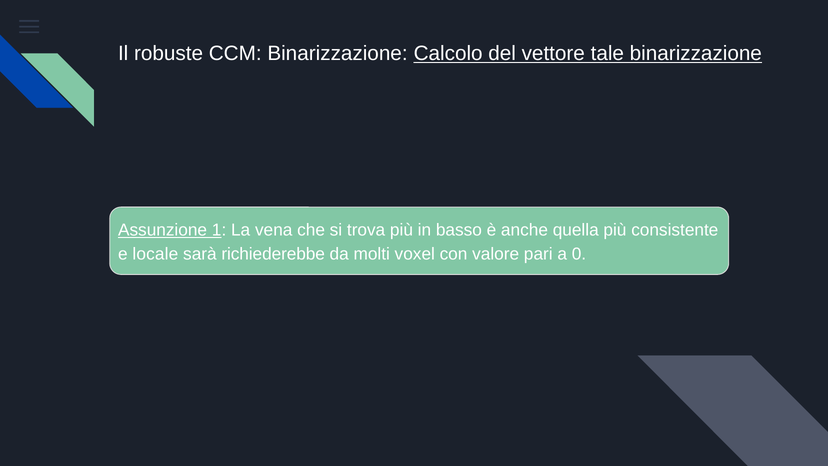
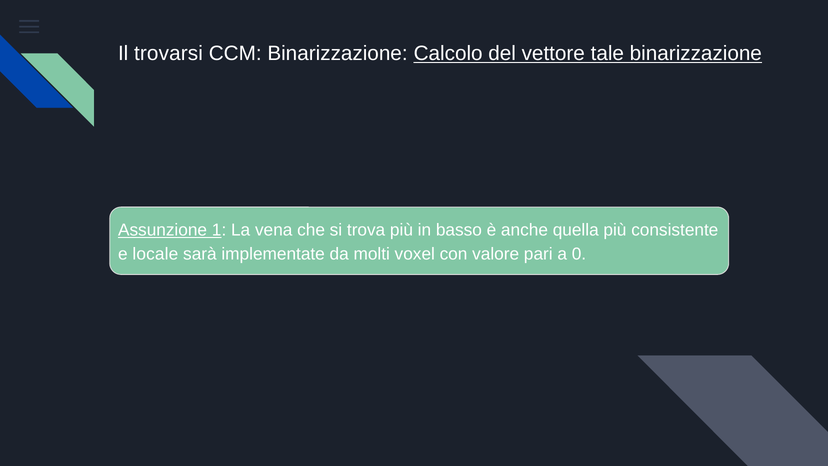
robuste: robuste -> trovarsi (168, 53)
richiederebbe: richiederebbe -> implementate (273, 254)
